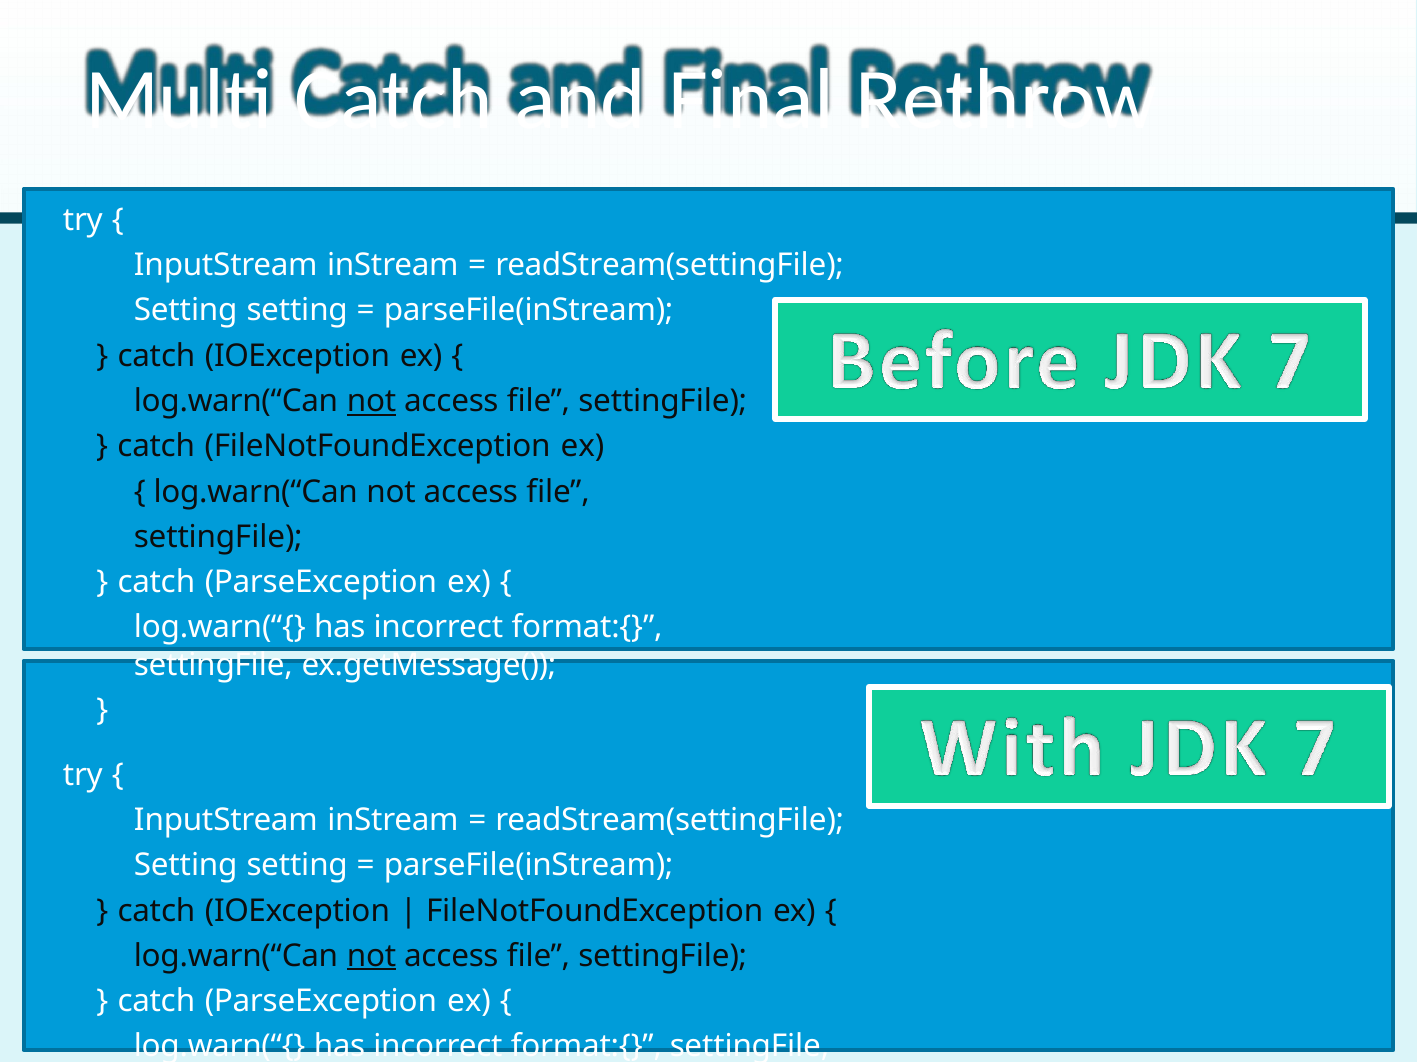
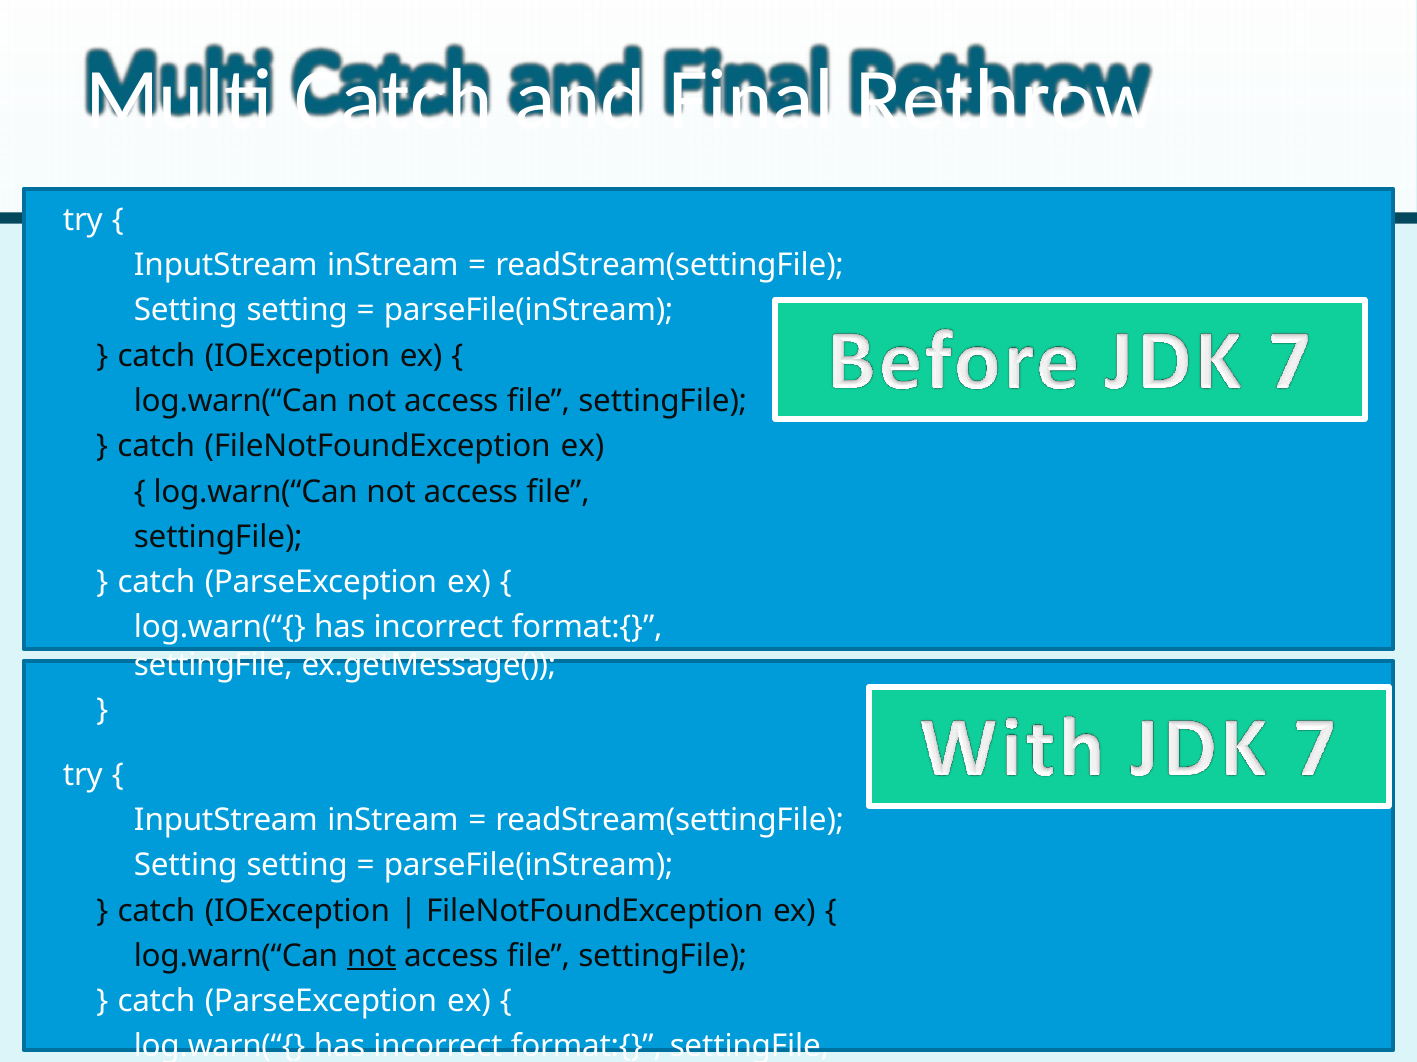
not underline: present -> none (372, 401)
